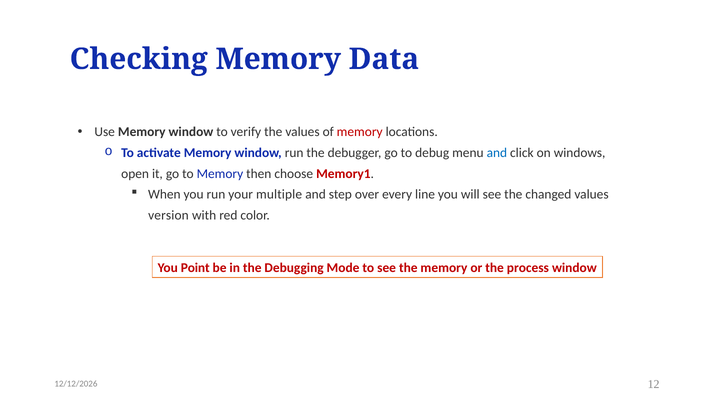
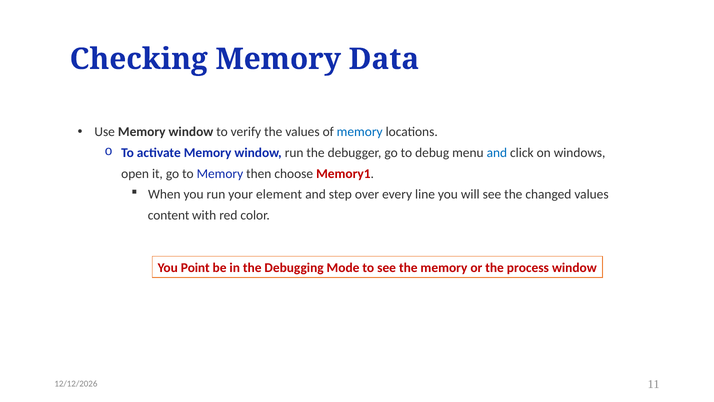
memory colour: red -> blue (360, 132)
multiple: multiple -> element (279, 194)
version: version -> content (169, 215)
12: 12 -> 11 (654, 384)
